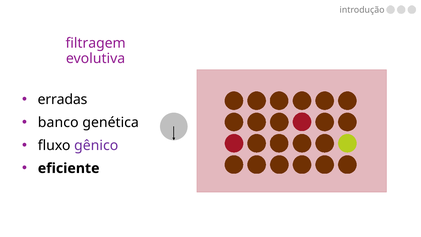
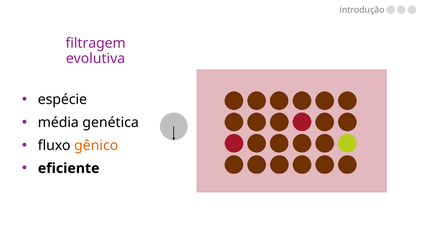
erradas: erradas -> espécie (62, 100)
banco: banco -> média (58, 122)
gênico colour: purple -> orange (96, 145)
